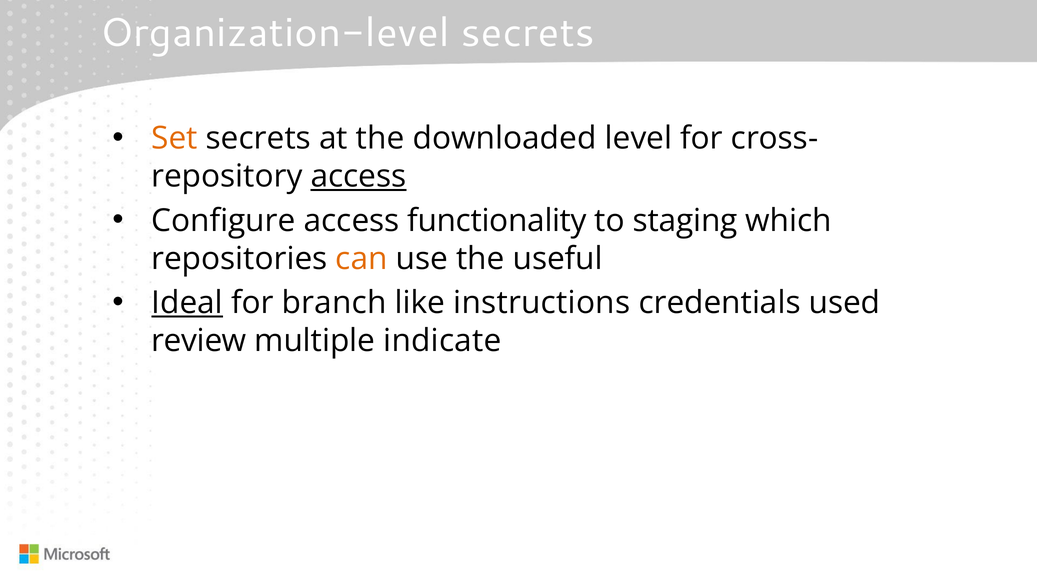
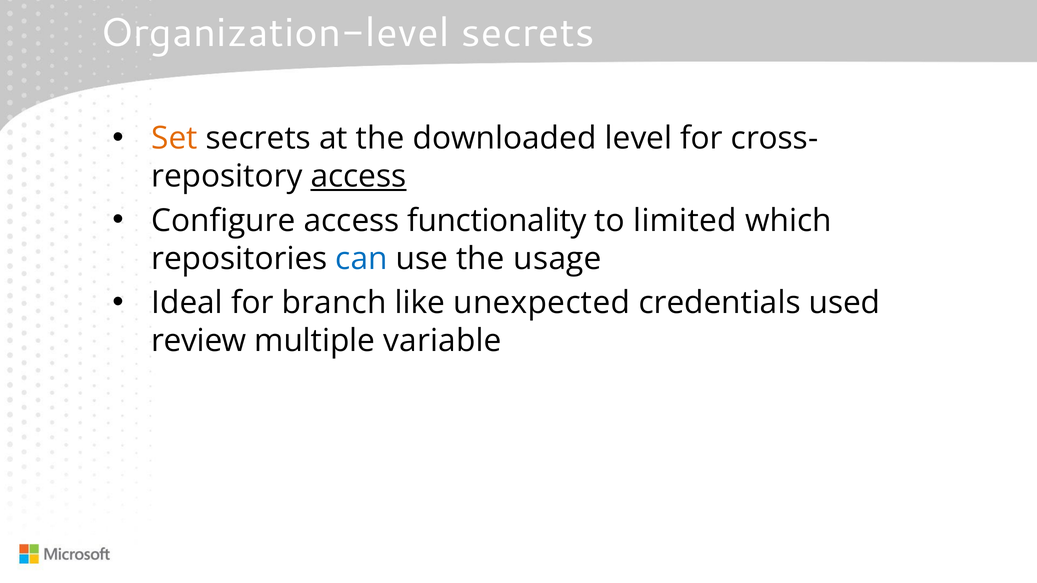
staging: staging -> limited (685, 221)
can colour: orange -> blue (362, 259)
useful: useful -> usage (558, 259)
Ideal underline: present -> none (187, 303)
instructions: instructions -> unexpected (542, 303)
indicate: indicate -> variable (442, 341)
